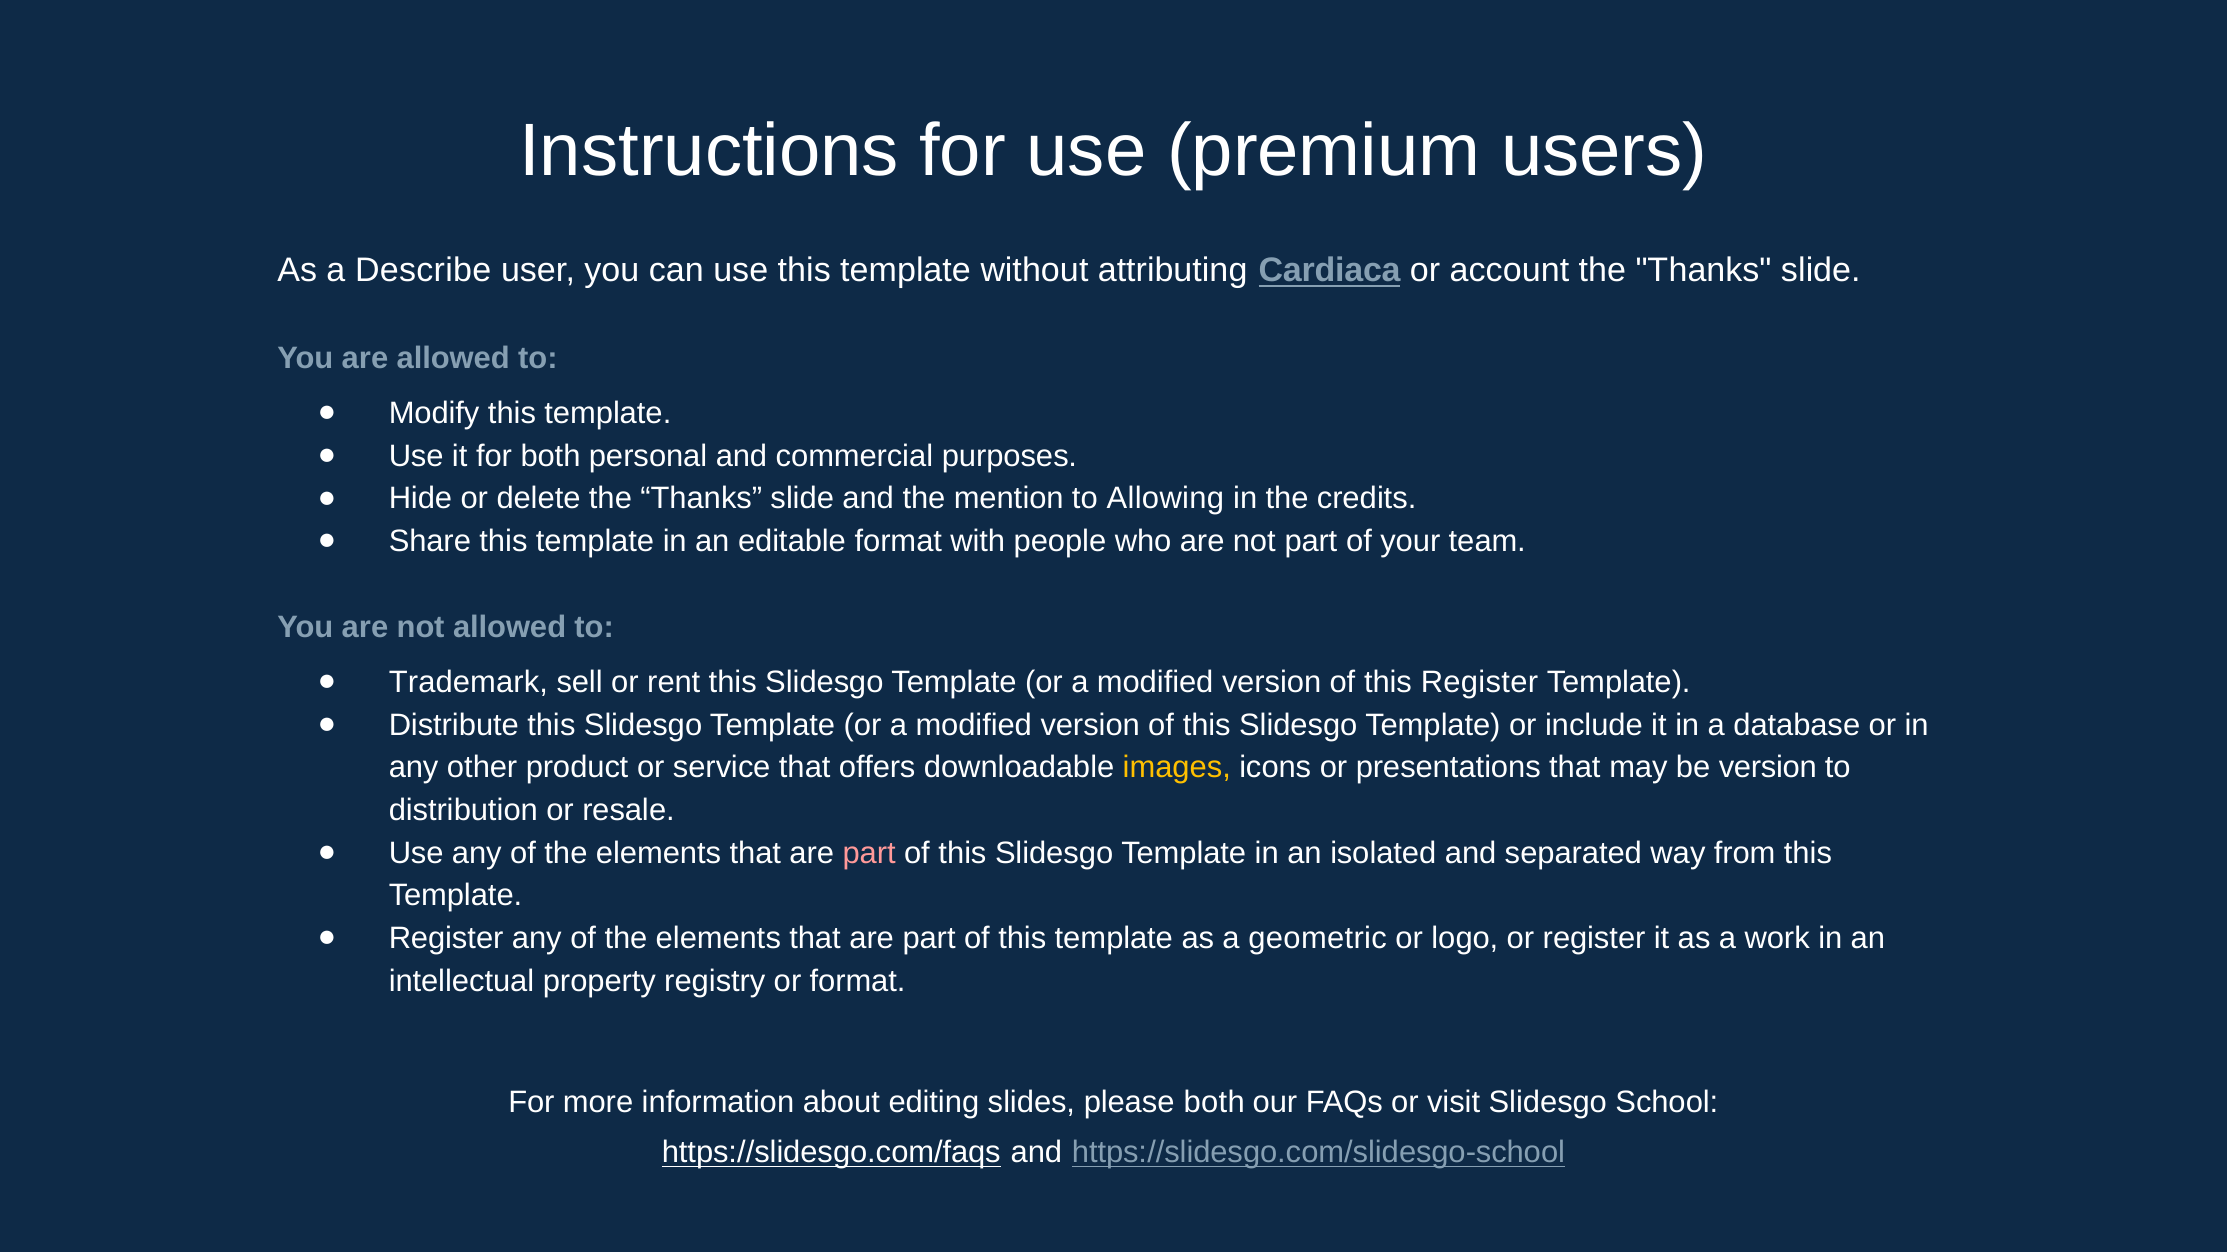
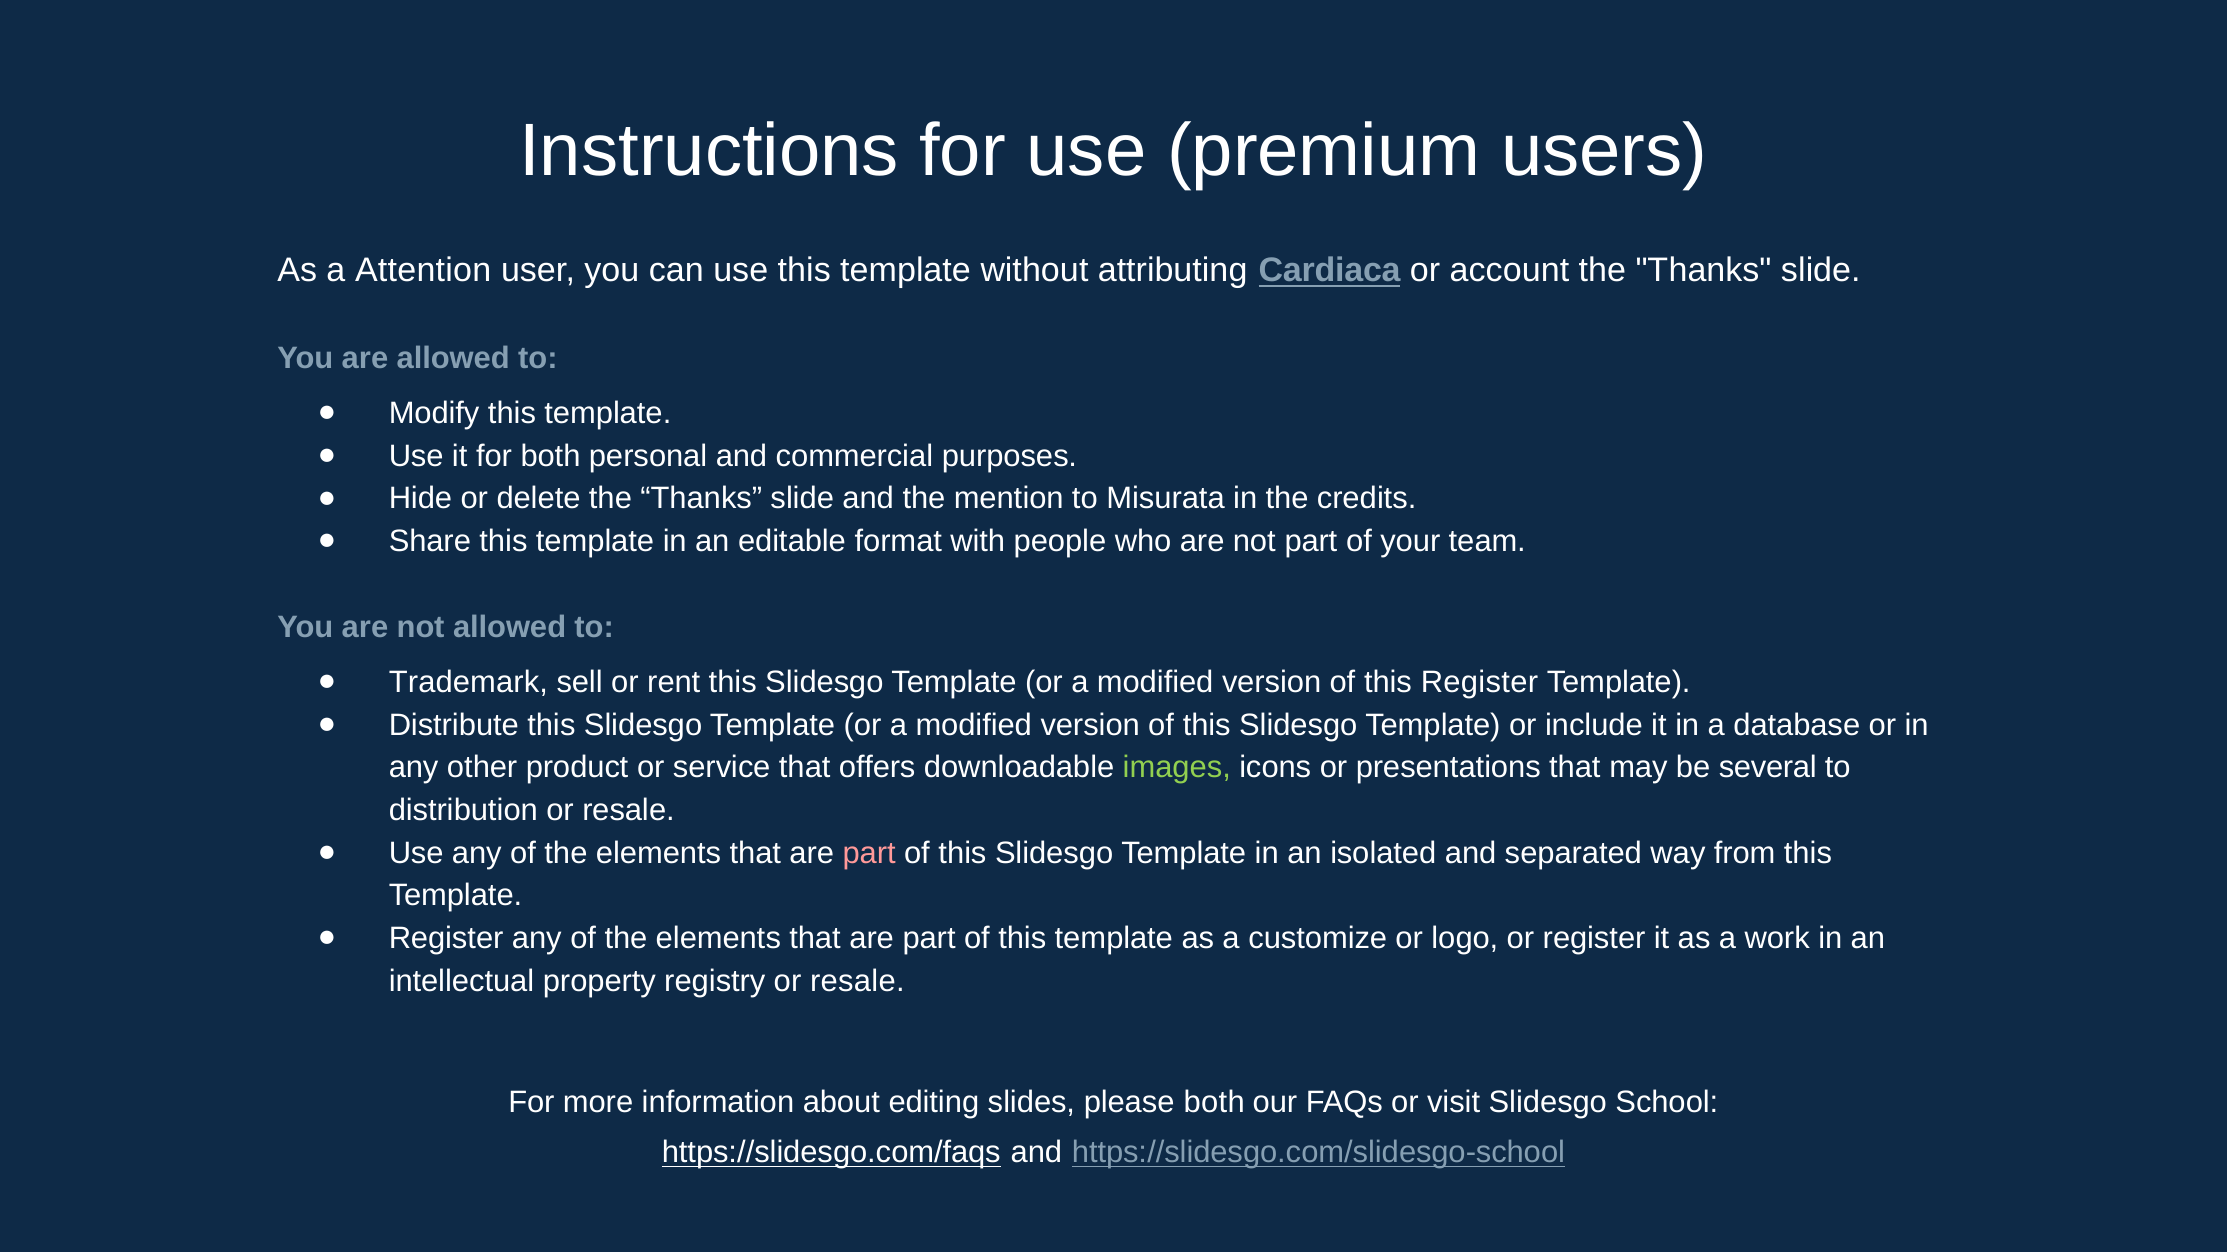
Describe: Describe -> Attention (423, 271)
Allowing: Allowing -> Misurata (1166, 499)
images colour: yellow -> light green (1177, 768)
be version: version -> several (1768, 768)
geometric: geometric -> customize (1318, 939)
registry or format: format -> resale (857, 982)
